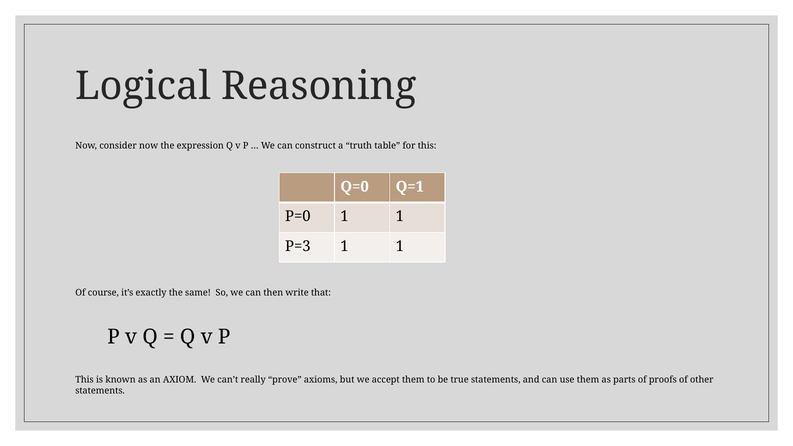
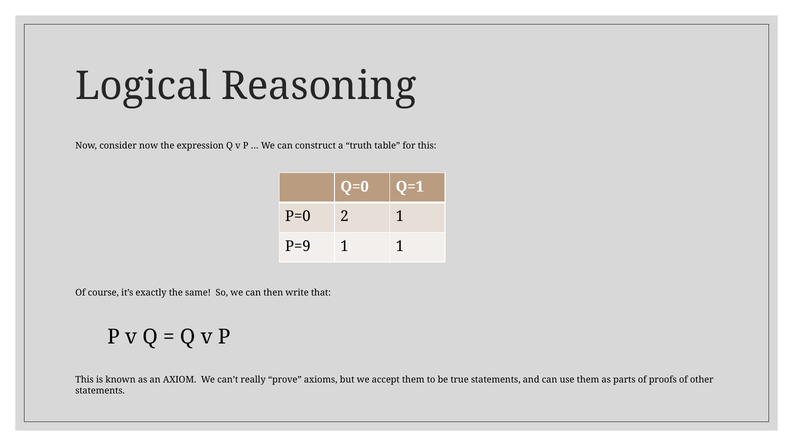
P=0 1: 1 -> 2 (345, 216)
P=3: P=3 -> P=9 (298, 246)
